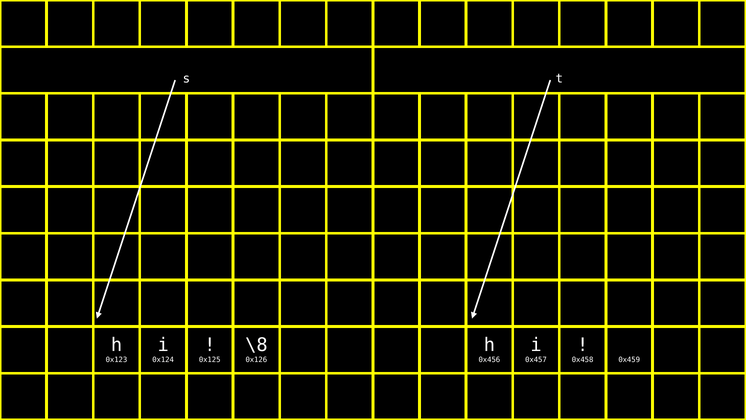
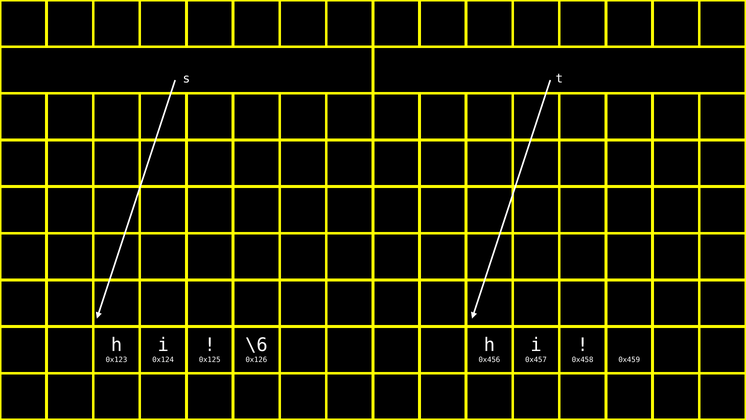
\8: \8 -> \6 (256, 345)
